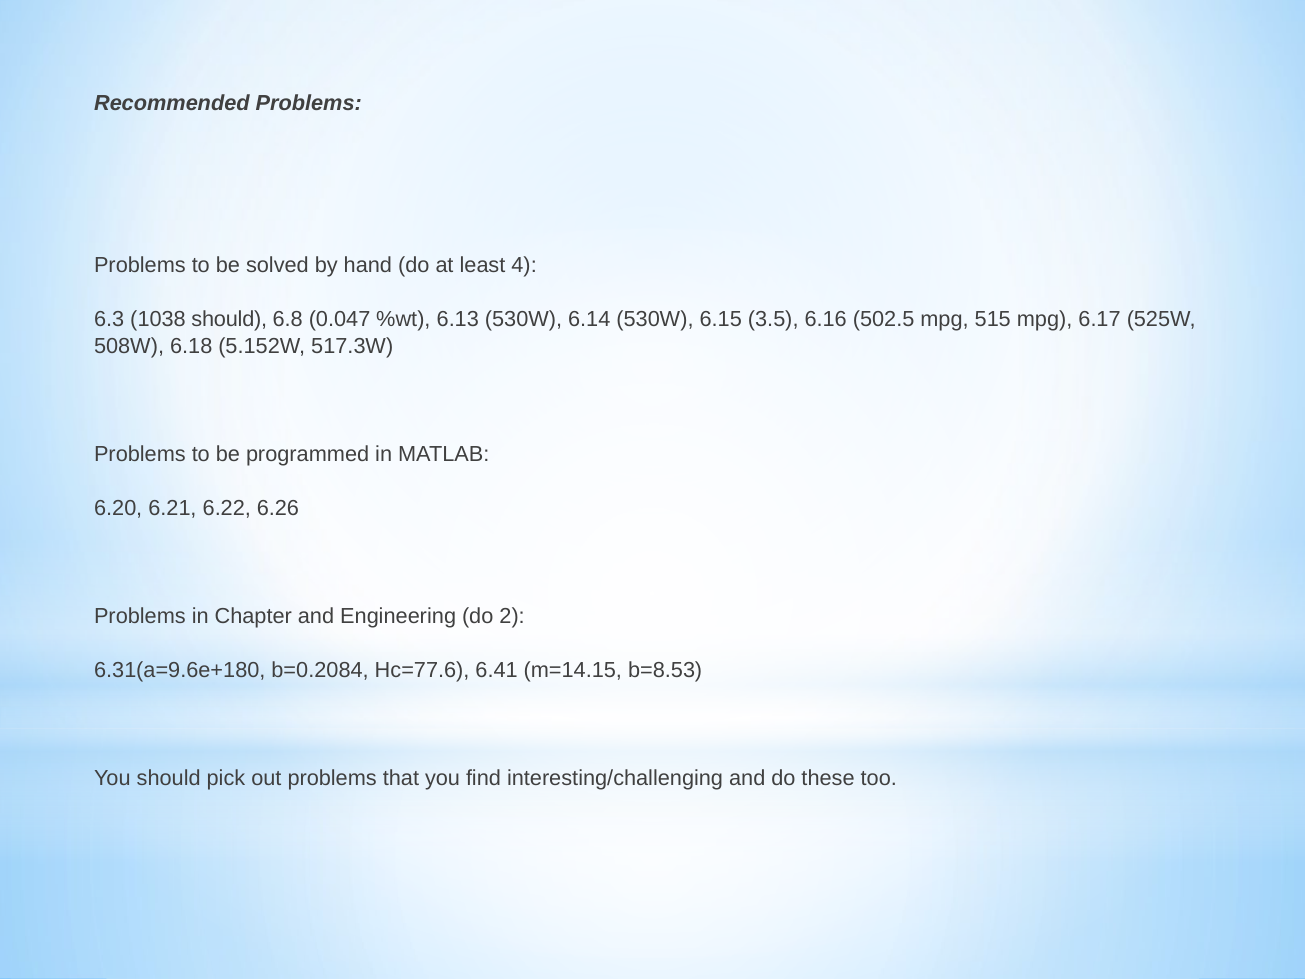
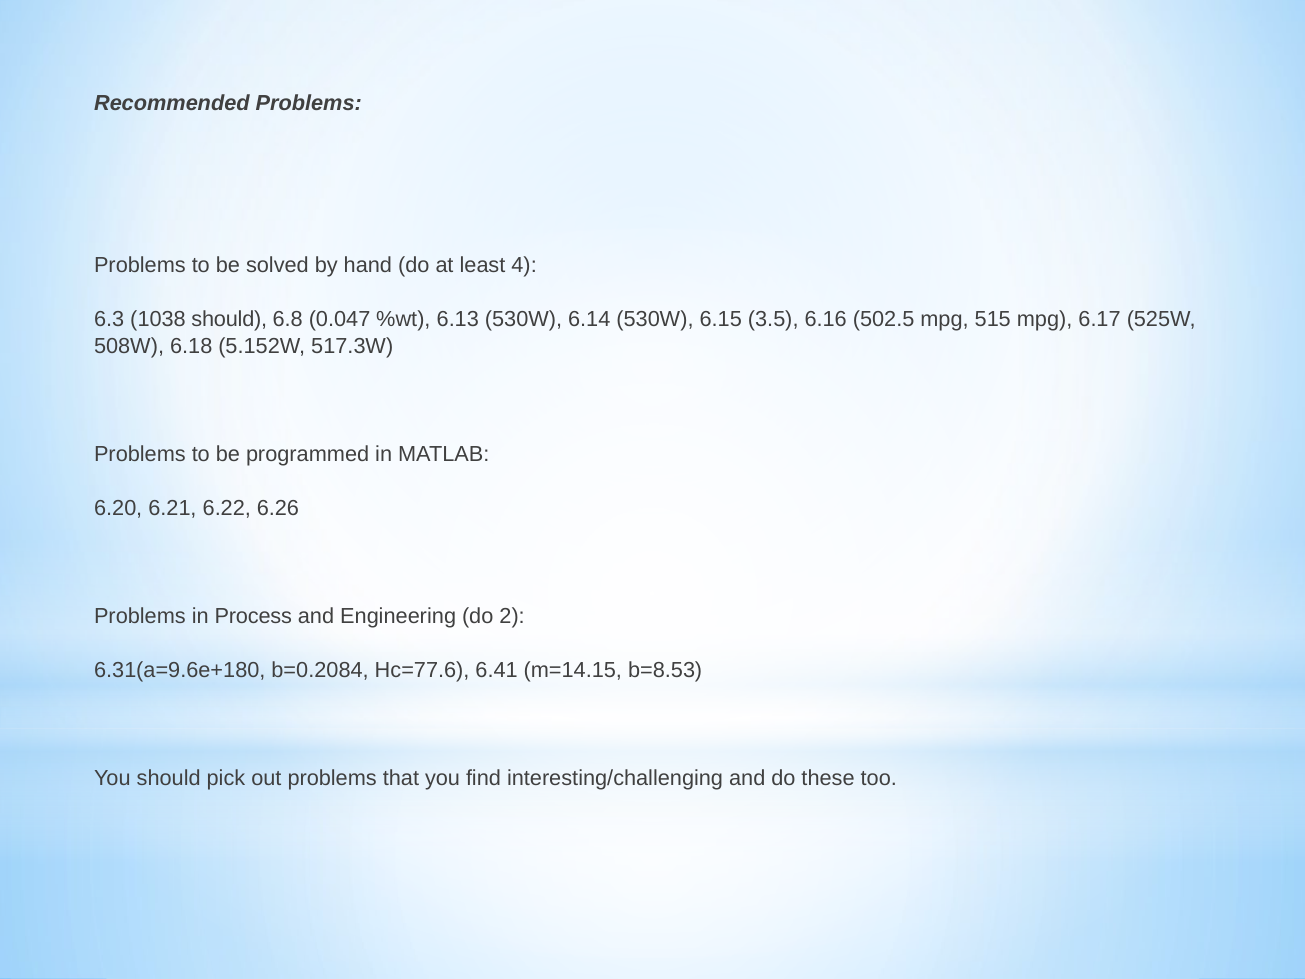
Chapter: Chapter -> Process (253, 616)
